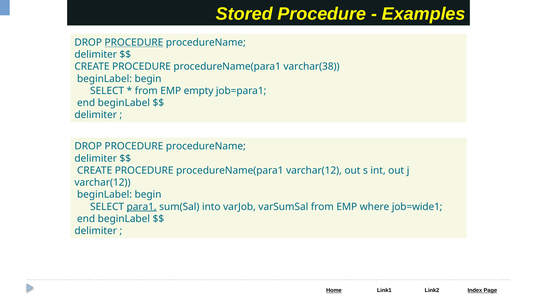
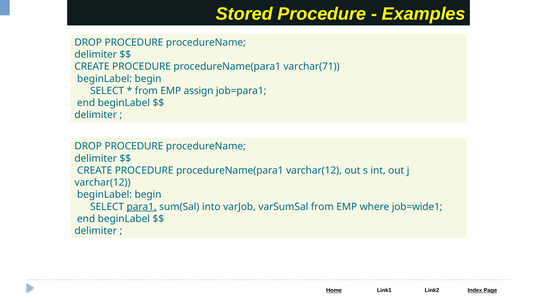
PROCEDURE underline: present -> none (134, 43)
varchar(38: varchar(38 -> varchar(71 (312, 67)
empty: empty -> assign (199, 91)
